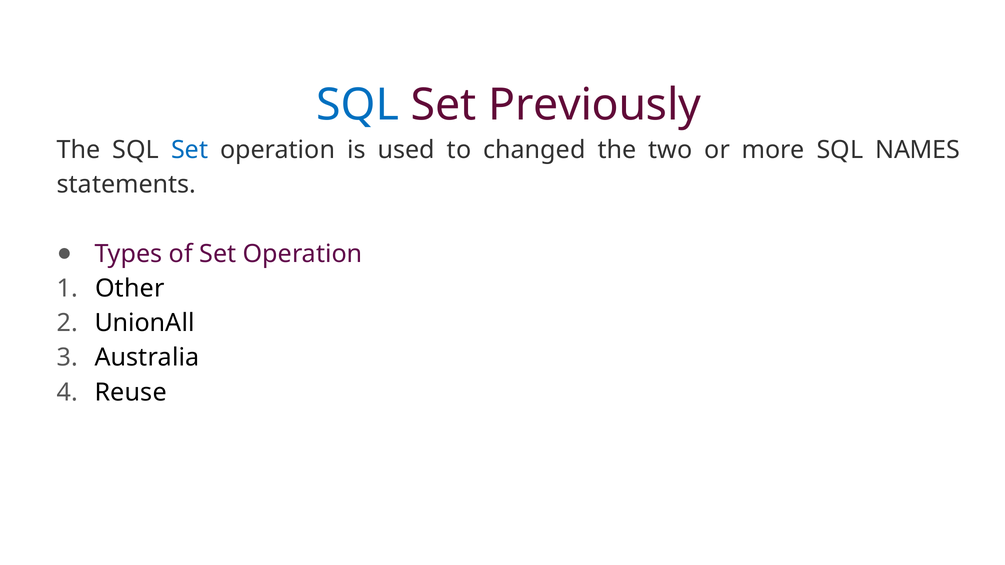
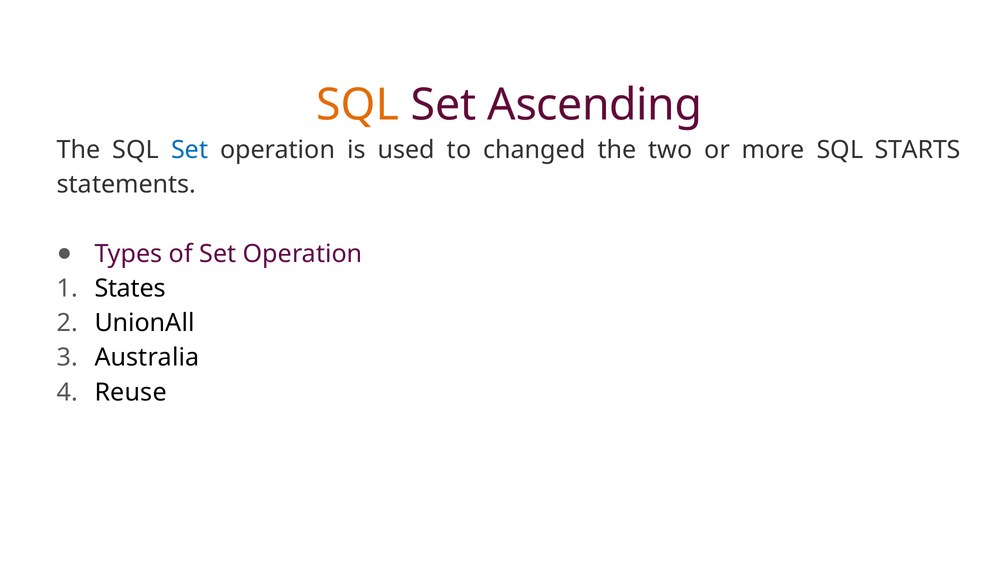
SQL colour: blue -> orange (358, 105)
Previously: Previously -> Ascending (595, 105)
NAMES: NAMES -> STARTS (918, 150)
Other: Other -> States (130, 289)
